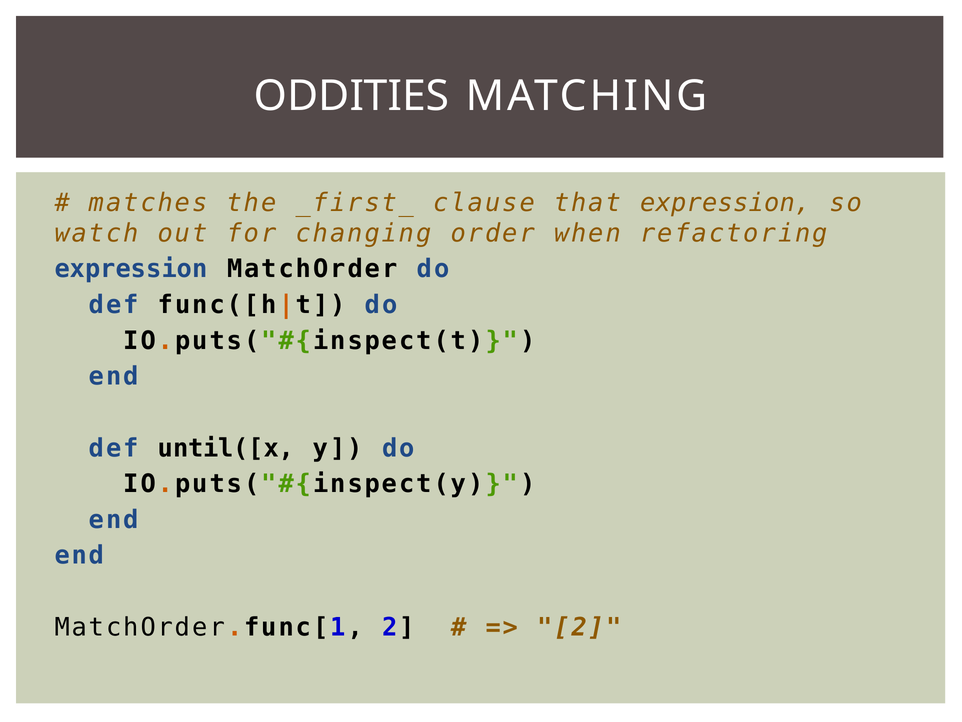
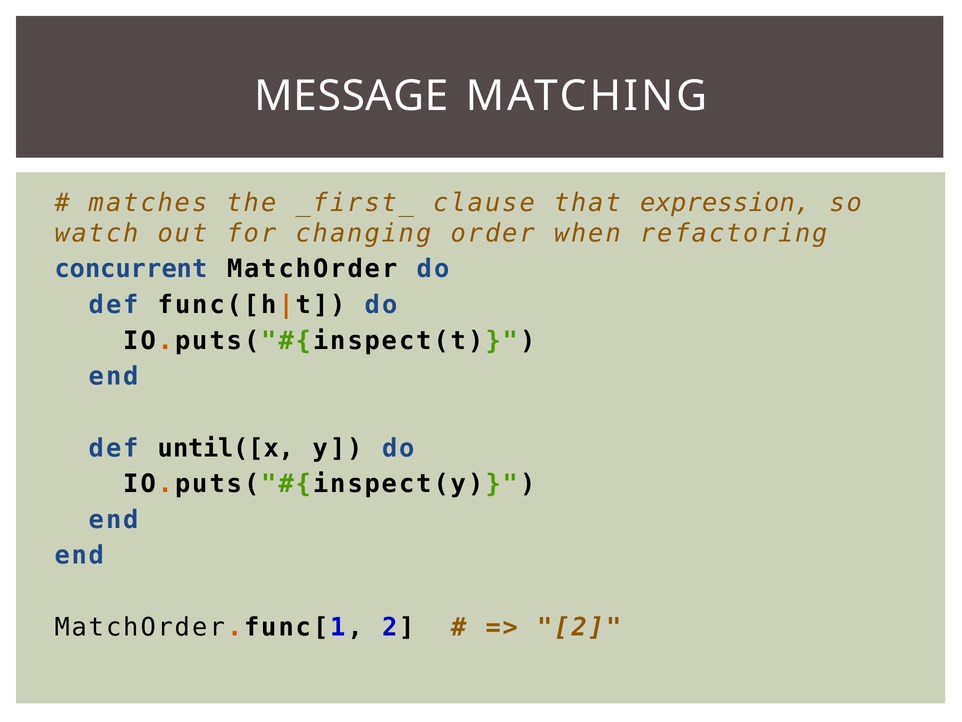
ODDITIES: ODDITIES -> MESSAGE (351, 96)
expression: expression -> concurrent (131, 269)
